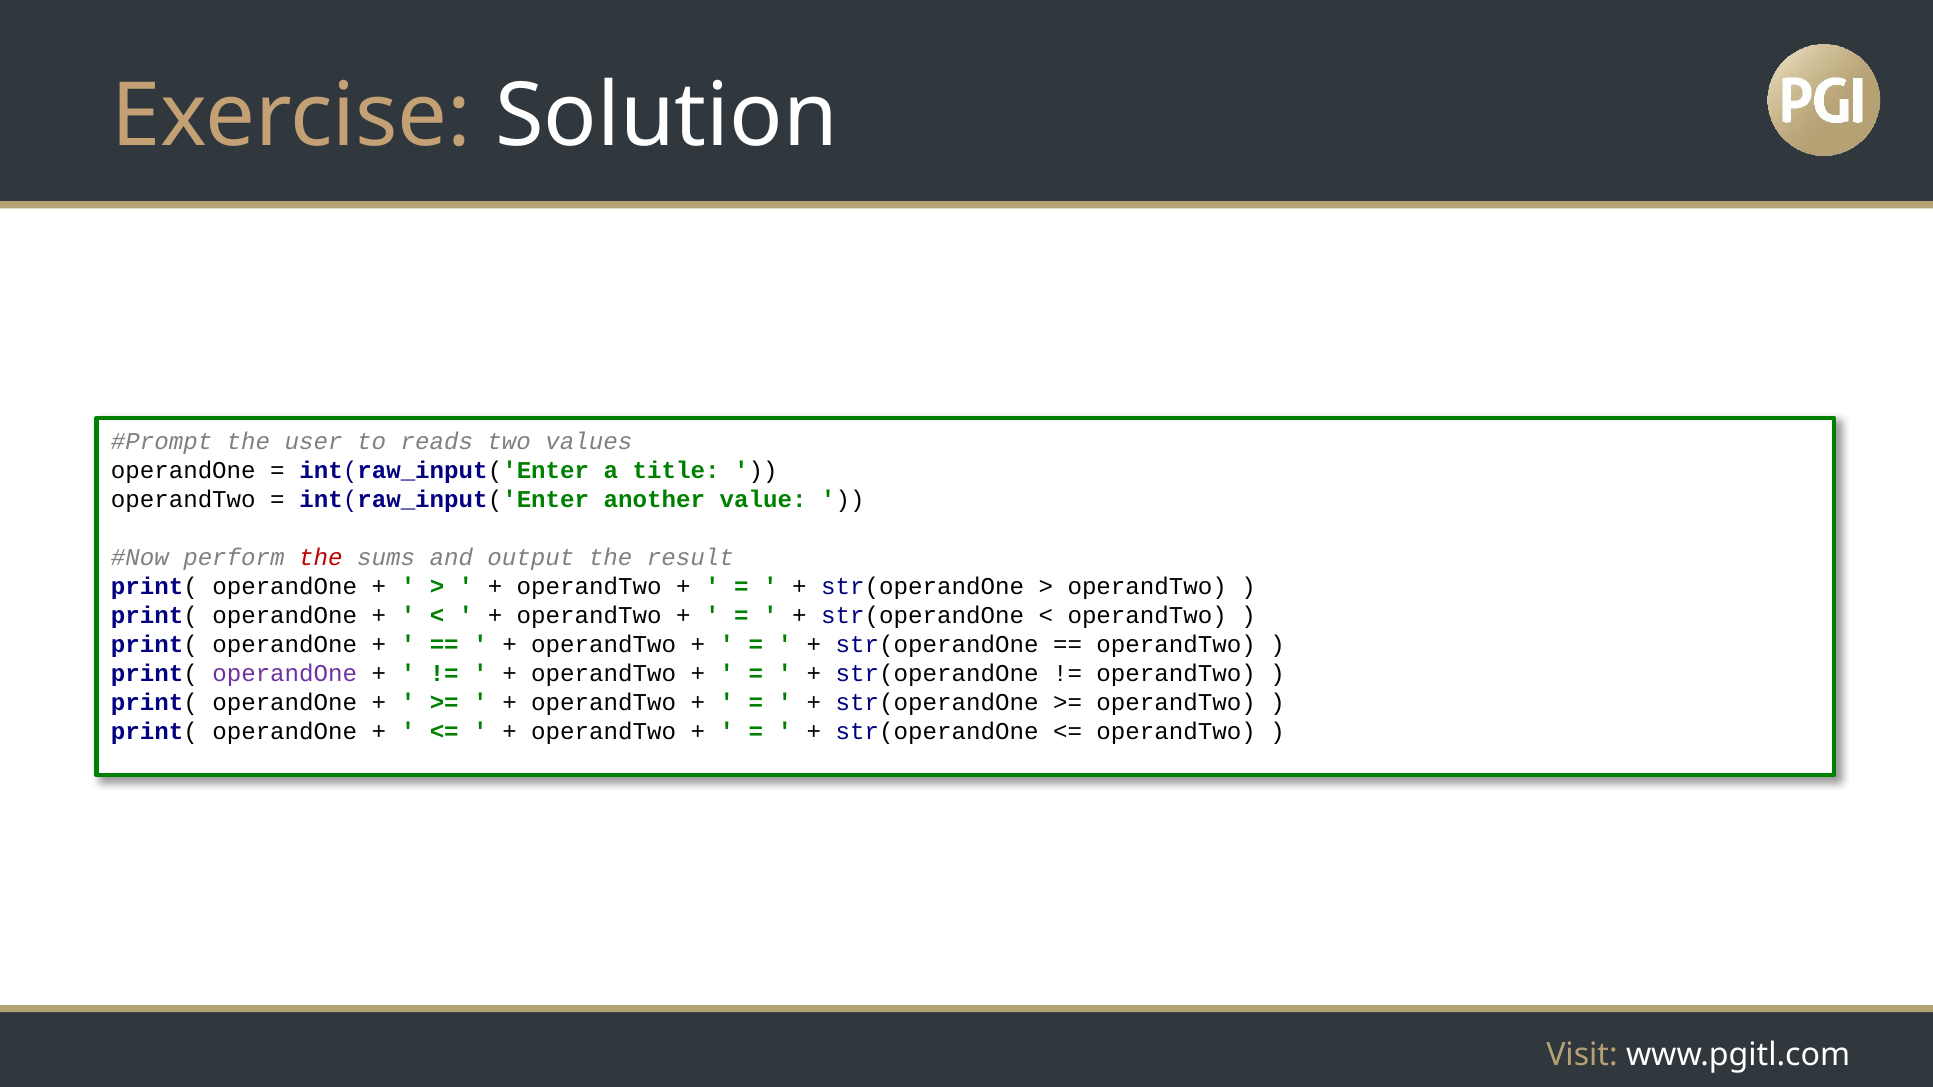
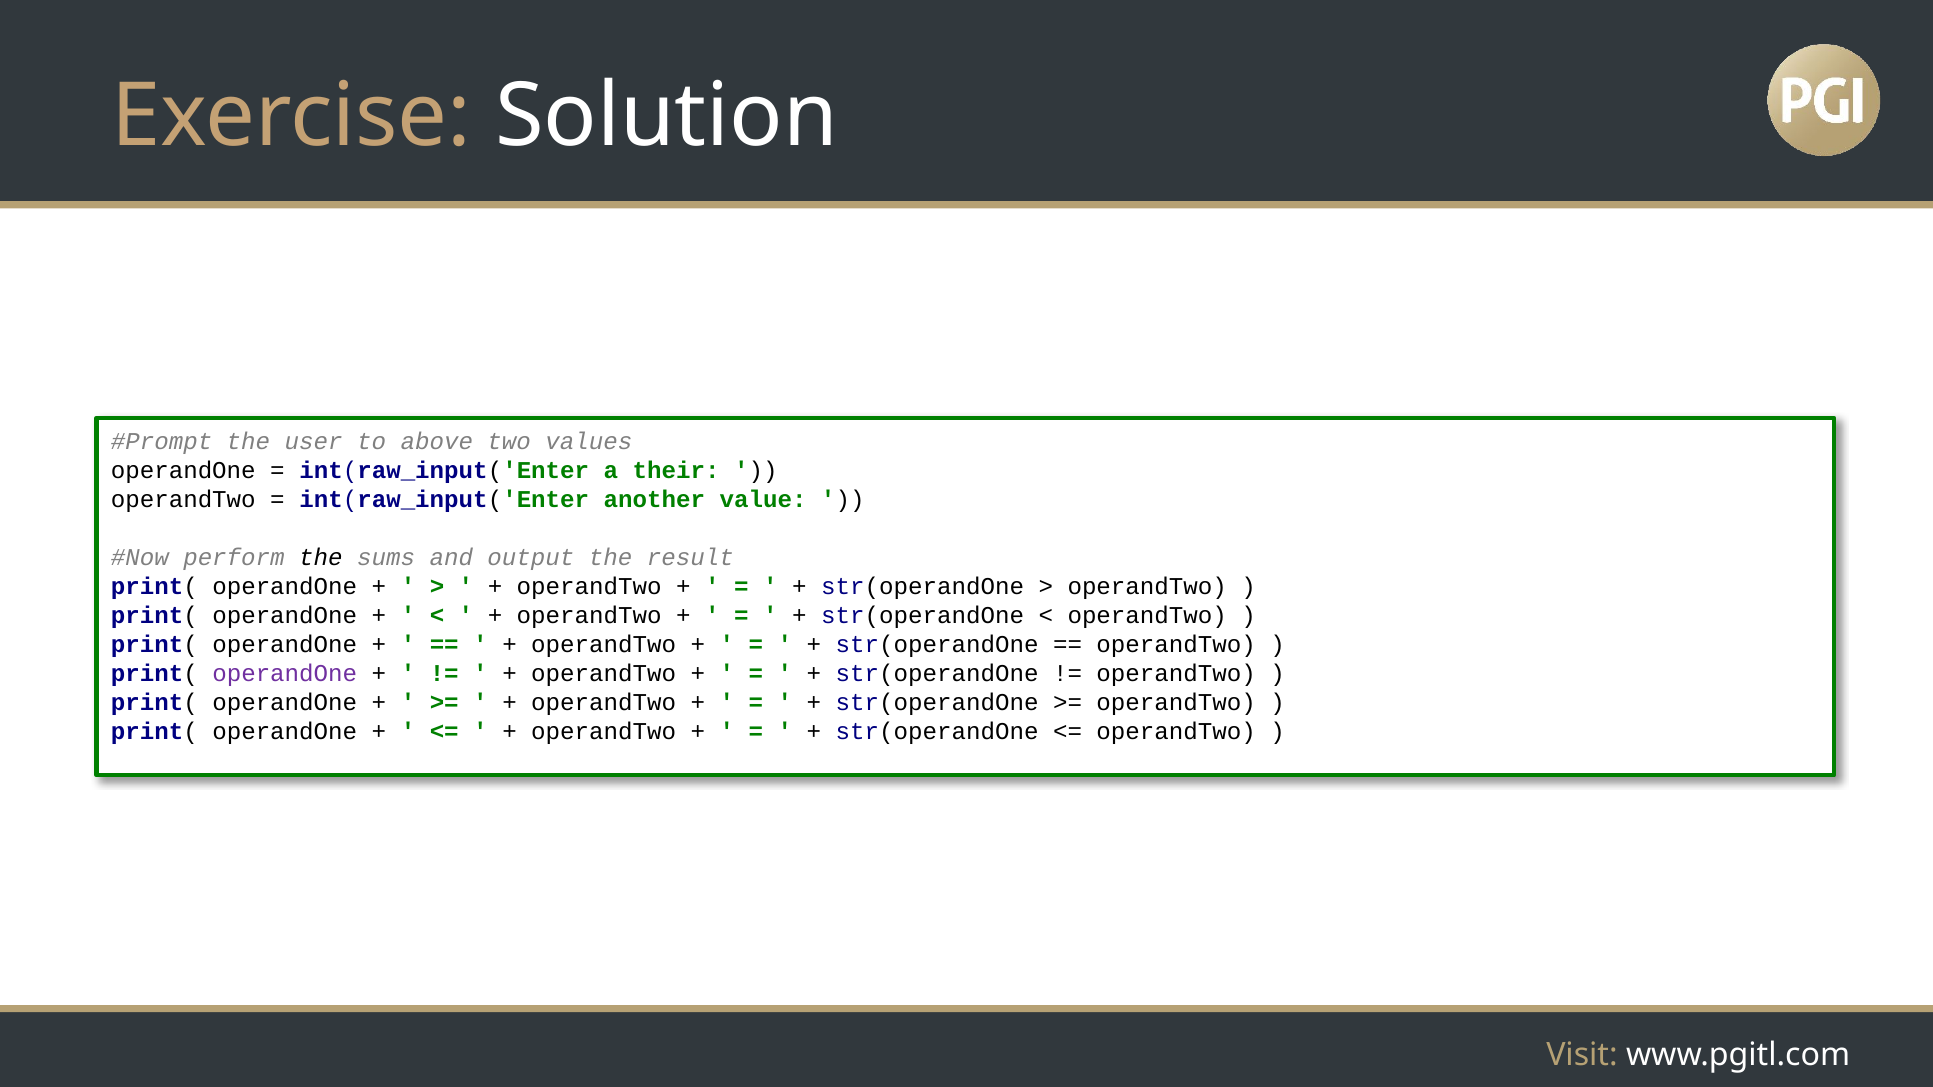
reads: reads -> above (437, 441)
title: title -> their (676, 470)
the colour: red -> black (321, 557)
